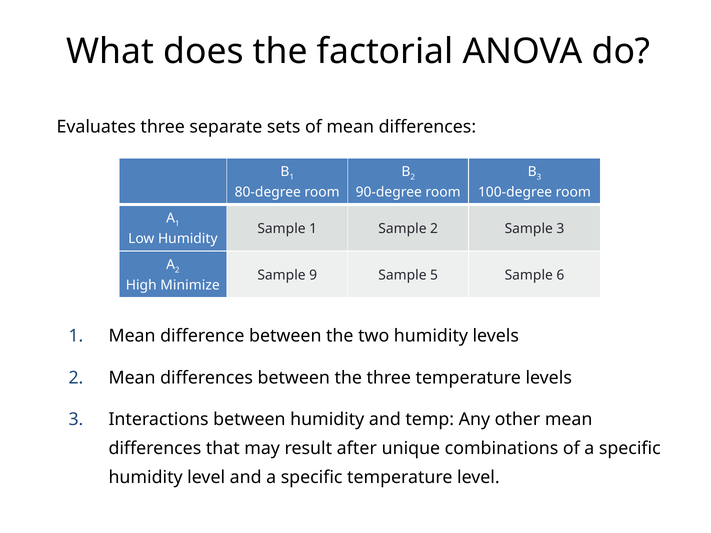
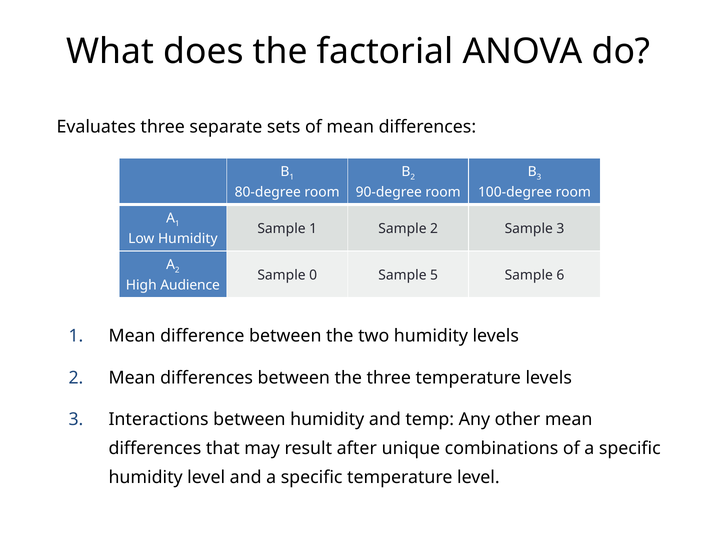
9: 9 -> 0 (313, 275)
Minimize: Minimize -> Audience (190, 286)
